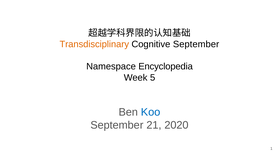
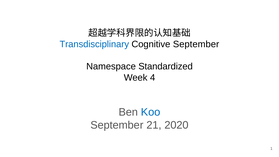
Transdisciplinary colour: orange -> blue (94, 44)
Encyclopedia: Encyclopedia -> Standardized (166, 66)
5: 5 -> 4 (153, 78)
